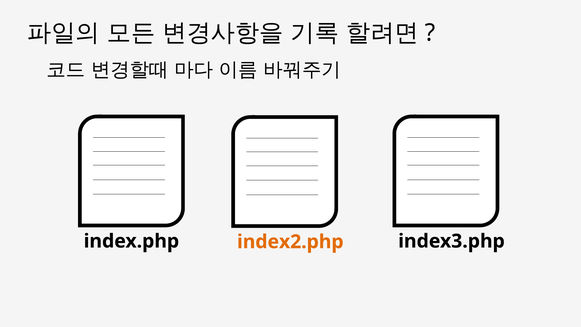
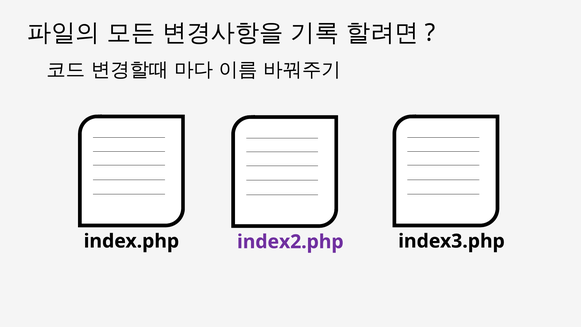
index2.php colour: orange -> purple (290, 242)
